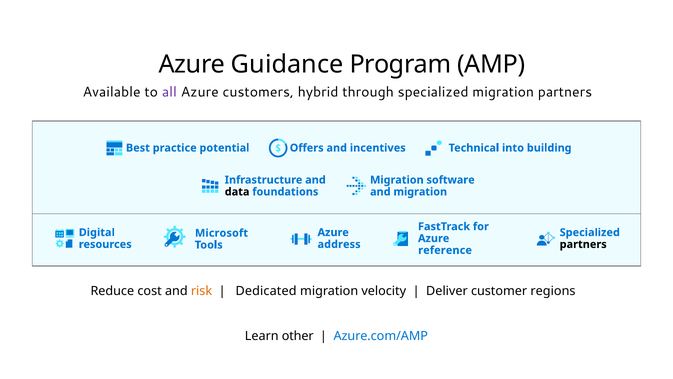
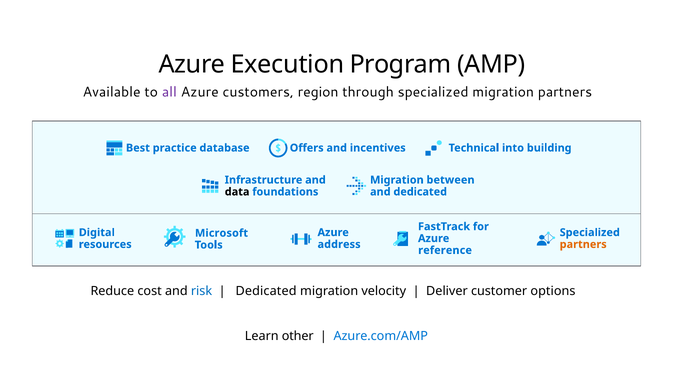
Guidance: Guidance -> Execution (287, 64)
hybrid: hybrid -> region (318, 92)
potential: potential -> database (224, 148)
software: software -> between (451, 180)
and migration: migration -> dedicated (420, 192)
partners colour: black -> orange (583, 244)
risk colour: orange -> blue (202, 291)
regions: regions -> options (553, 291)
